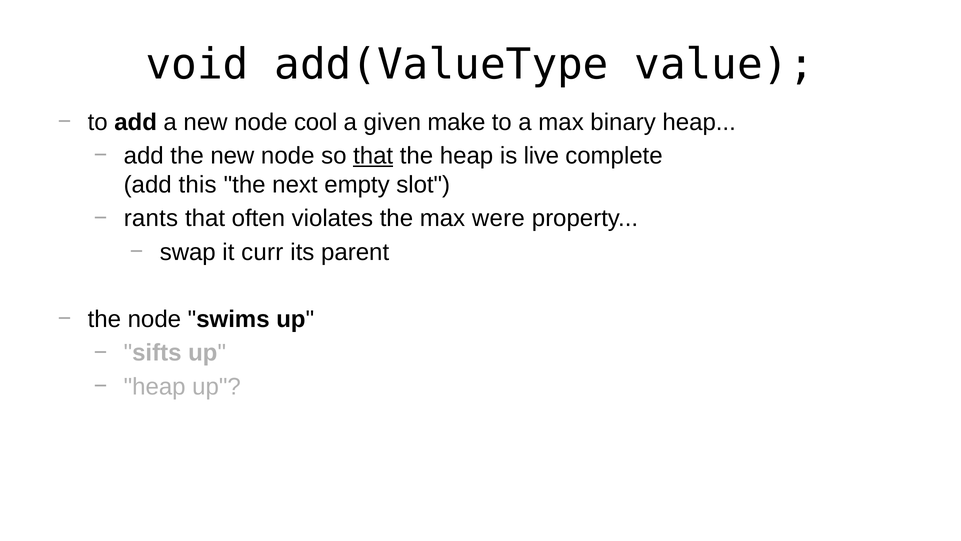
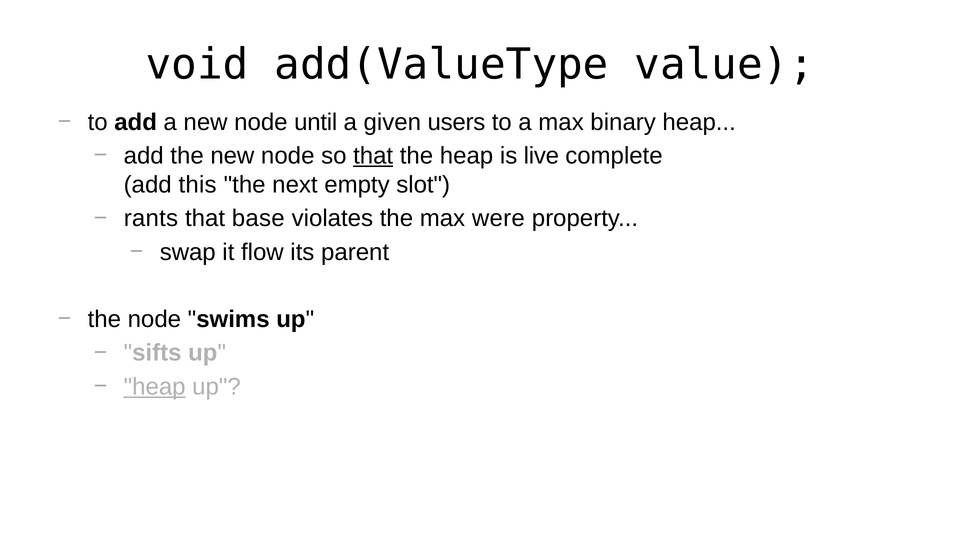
cool: cool -> until (316, 122)
make: make -> users (456, 122)
often: often -> base (258, 218)
curr: curr -> flow (262, 252)
heap underline: none -> present (155, 386)
